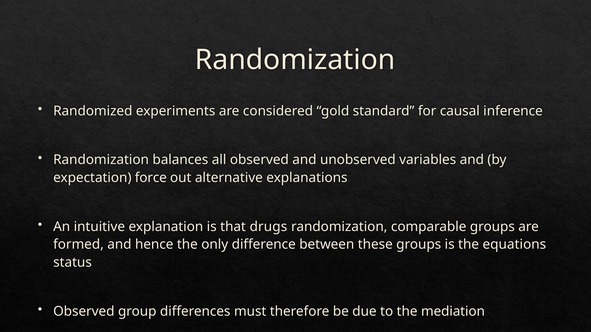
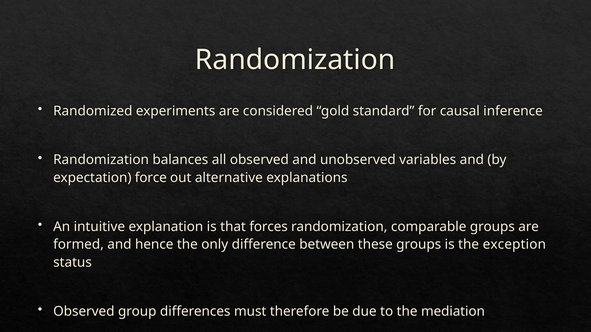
drugs: drugs -> forces (269, 227)
equations: equations -> exception (514, 245)
